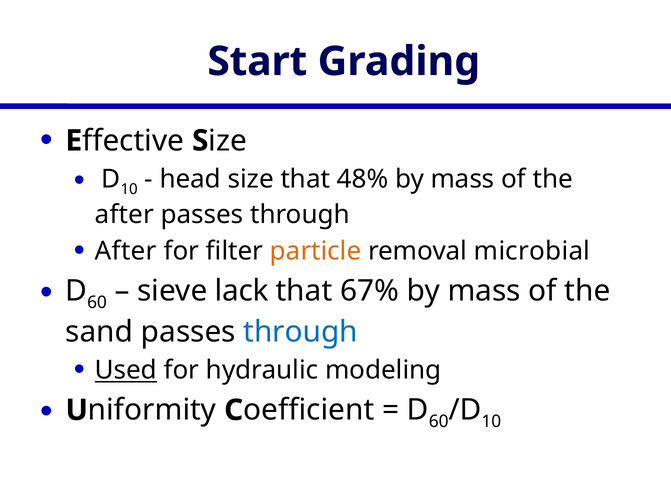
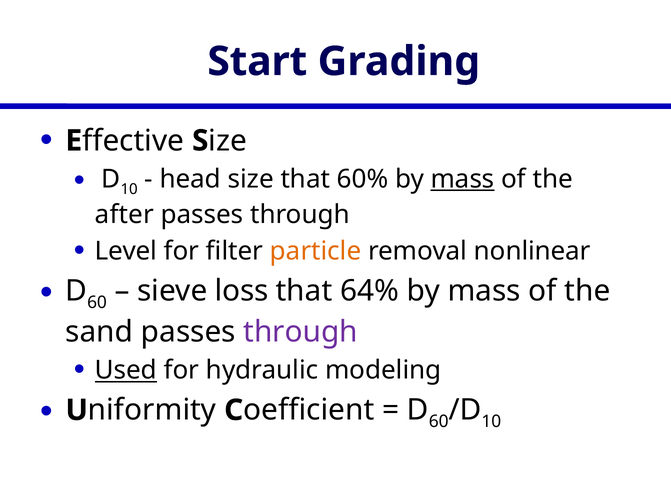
48%: 48% -> 60% (363, 179)
mass underline: none -> present (463, 179)
After: After -> Level (126, 251)
microbial: microbial -> nonlinear (532, 251)
lack: lack -> loss (242, 291)
67%: 67% -> 64% (370, 291)
through colour: blue -> purple (301, 332)
